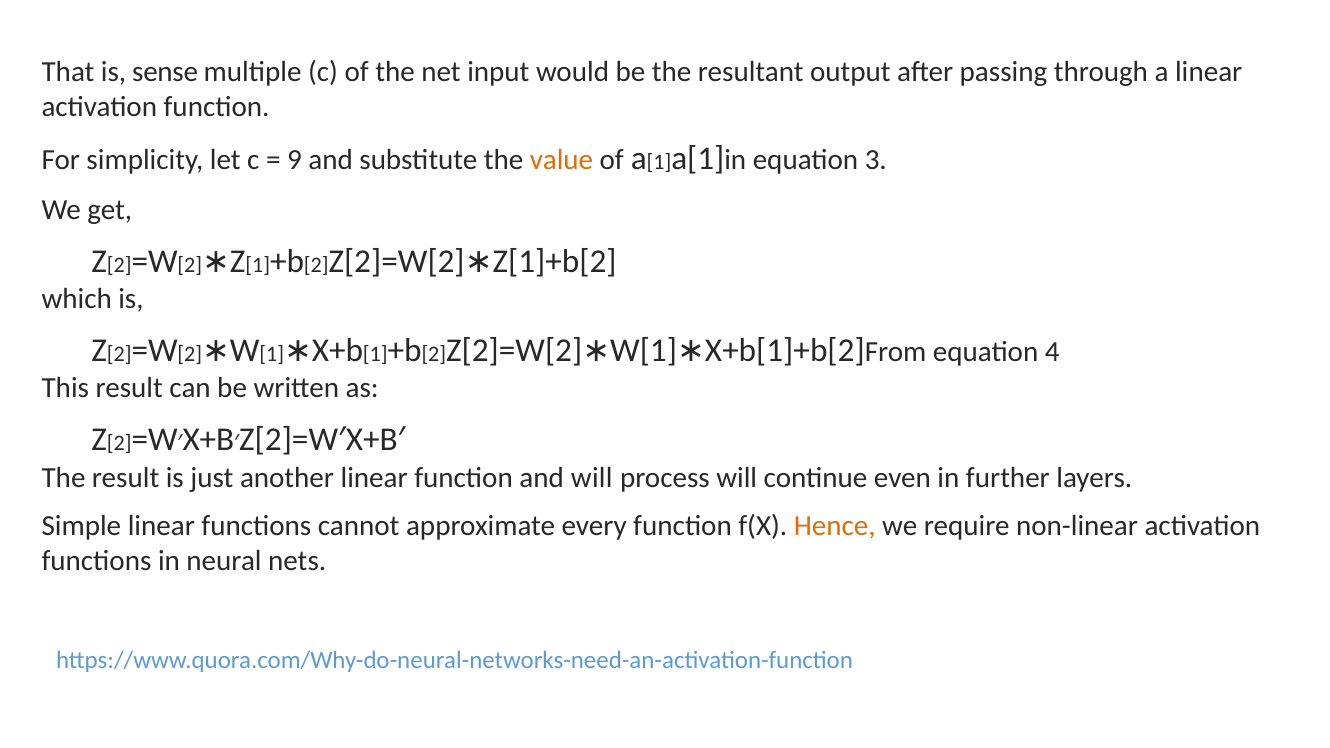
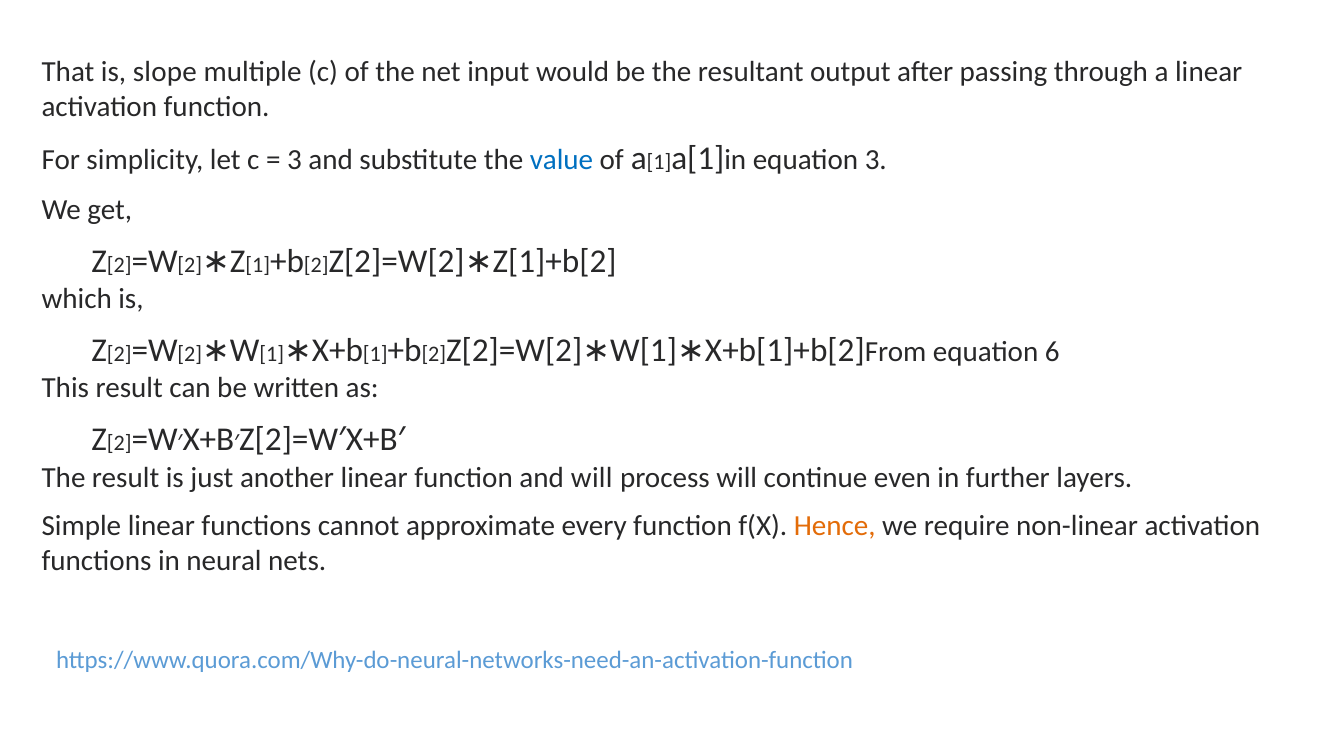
sense: sense -> slope (165, 72)
9: 9 -> 3 (294, 160)
value colour: orange -> blue (561, 160)
4: 4 -> 6 (1052, 352)
